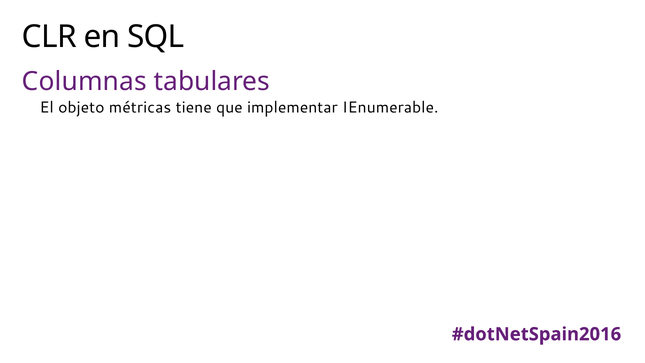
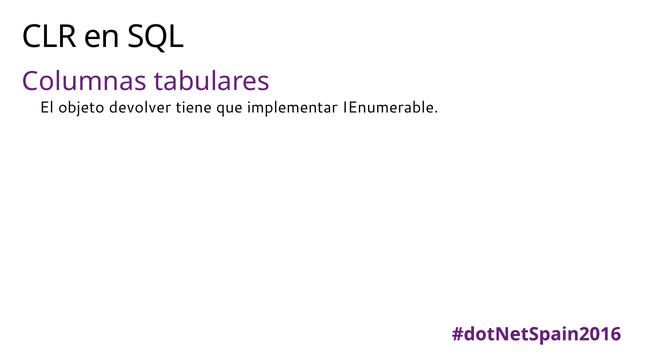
métricas: métricas -> devolver (140, 108)
